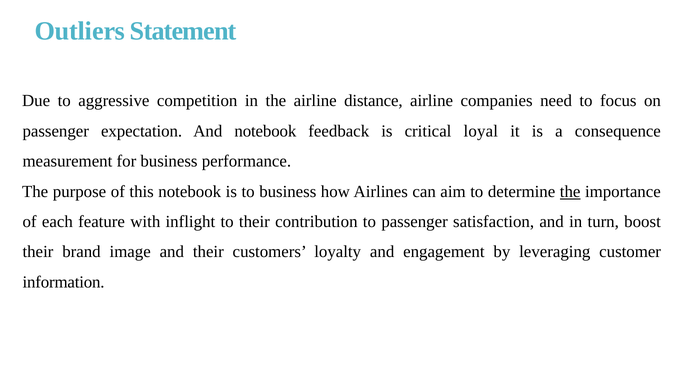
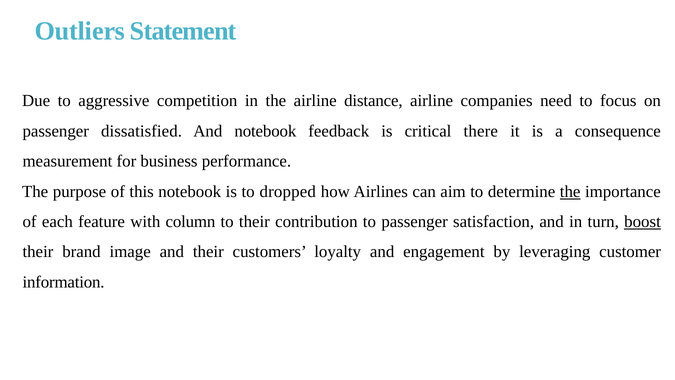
expectation: expectation -> dissatisfied (142, 131)
loyal: loyal -> there (481, 131)
to business: business -> dropped (288, 191)
inflight: inflight -> column (190, 222)
boost underline: none -> present (643, 222)
